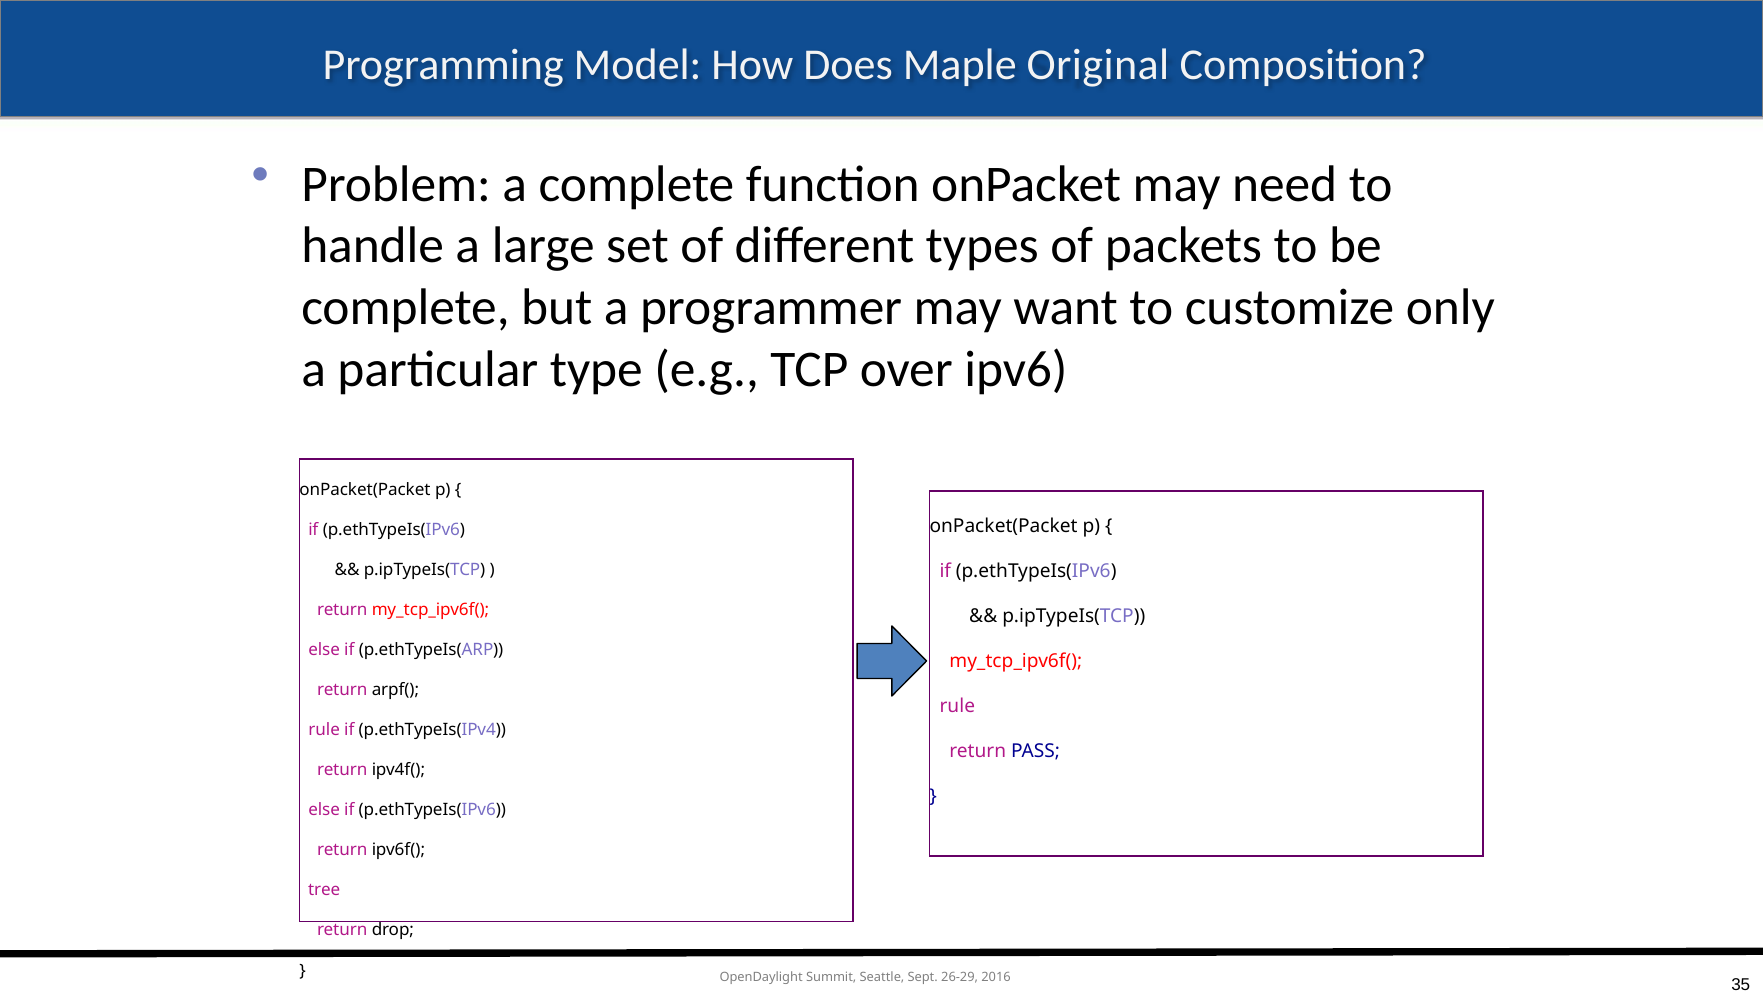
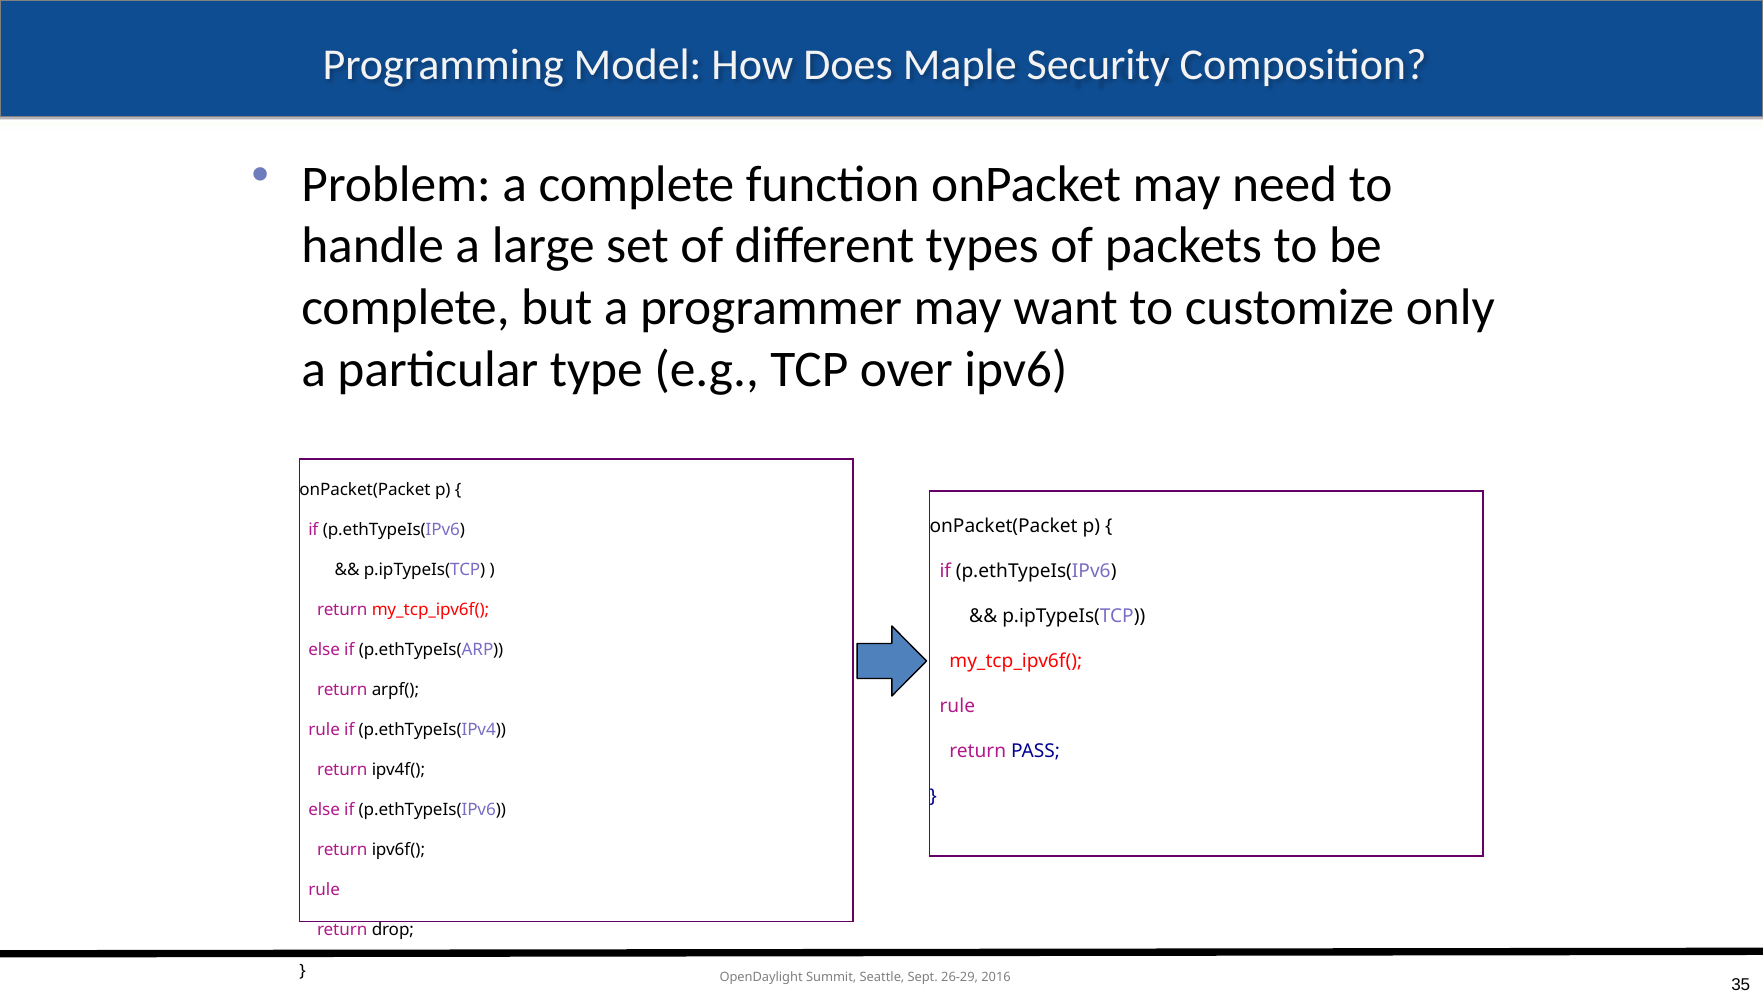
Original: Original -> Security (1098, 65)
tree: tree -> rule (324, 891)
